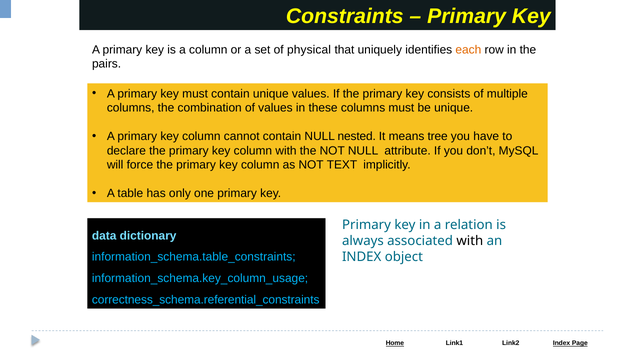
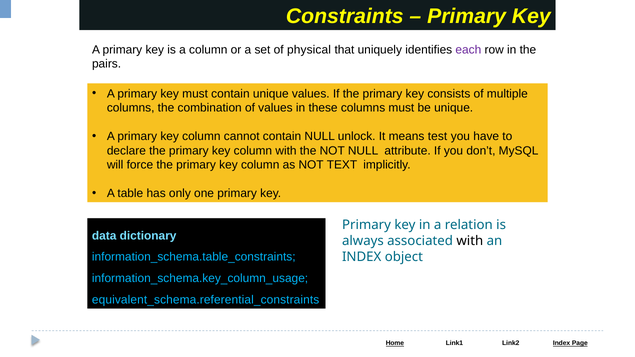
each colour: orange -> purple (468, 50)
nested: nested -> unlock (357, 137)
tree: tree -> test (438, 137)
correctness_schema.referential_constraints: correctness_schema.referential_constraints -> equivalent_schema.referential_constraints (206, 300)
